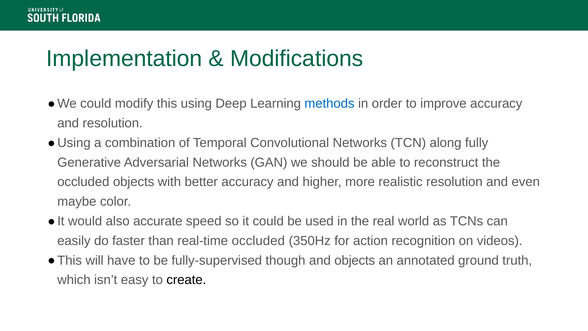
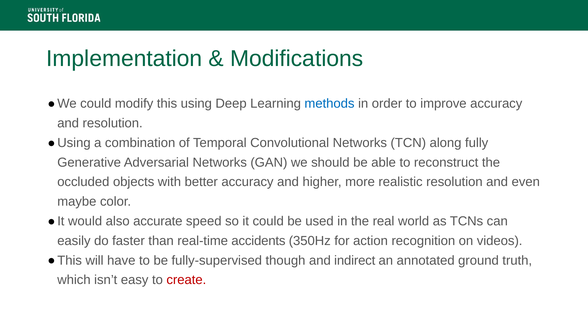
real-time occluded: occluded -> accidents (258, 241)
and objects: objects -> indirect (355, 260)
create colour: black -> red (186, 280)
